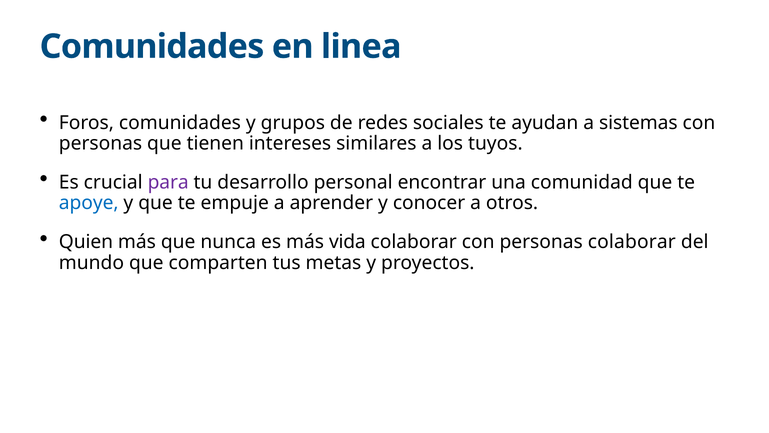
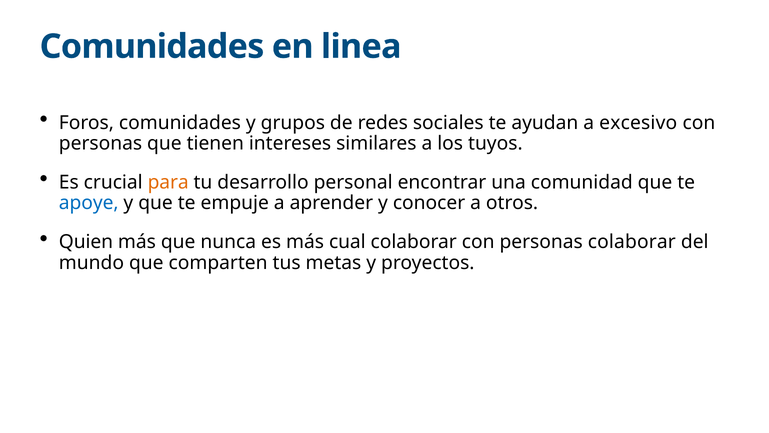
sistemas: sistemas -> excesivo (638, 123)
para colour: purple -> orange (168, 182)
vida: vida -> cual (347, 242)
